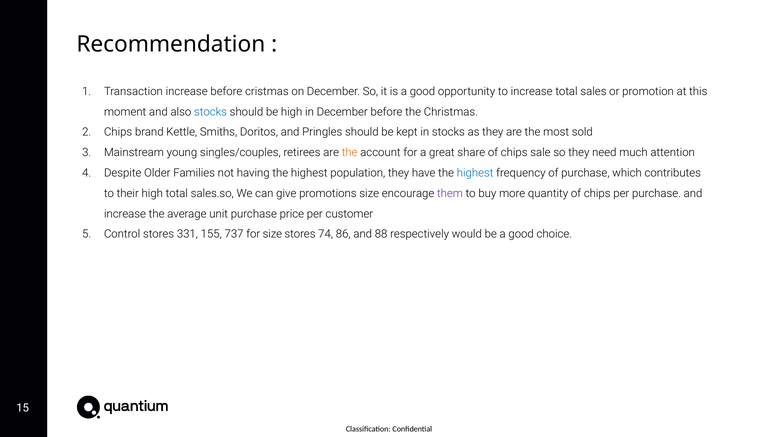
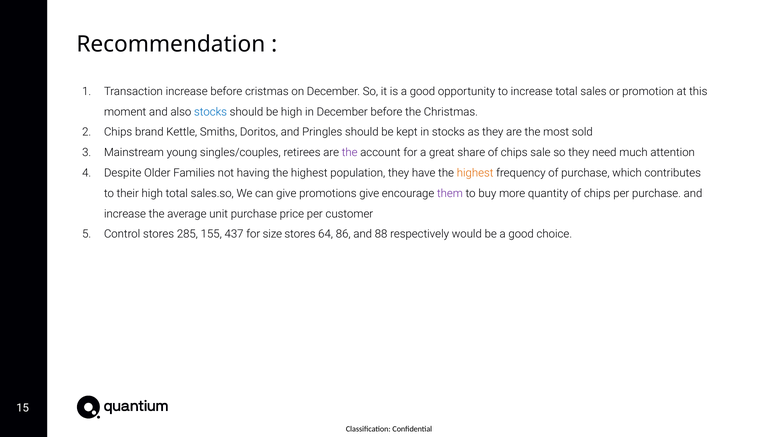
the colour: orange -> purple (350, 153)
highest colour: blue -> orange (475, 173)
promotions size: size -> give (369, 194)
331: 331 -> 285 (187, 234)
737: 737 -> 437 (234, 234)
74: 74 -> 64 (326, 234)
